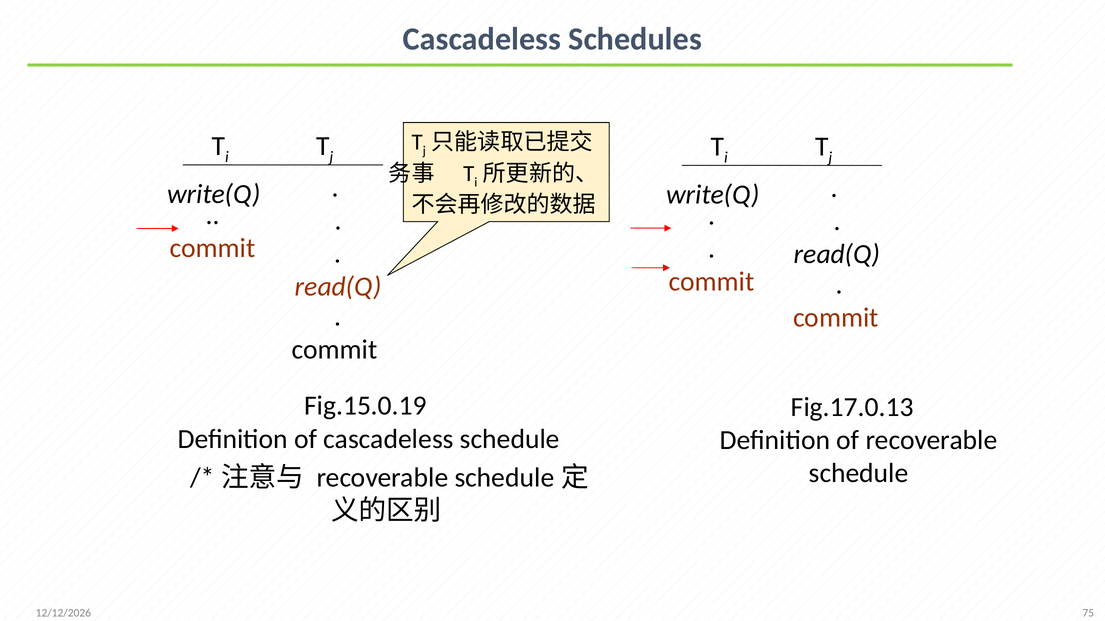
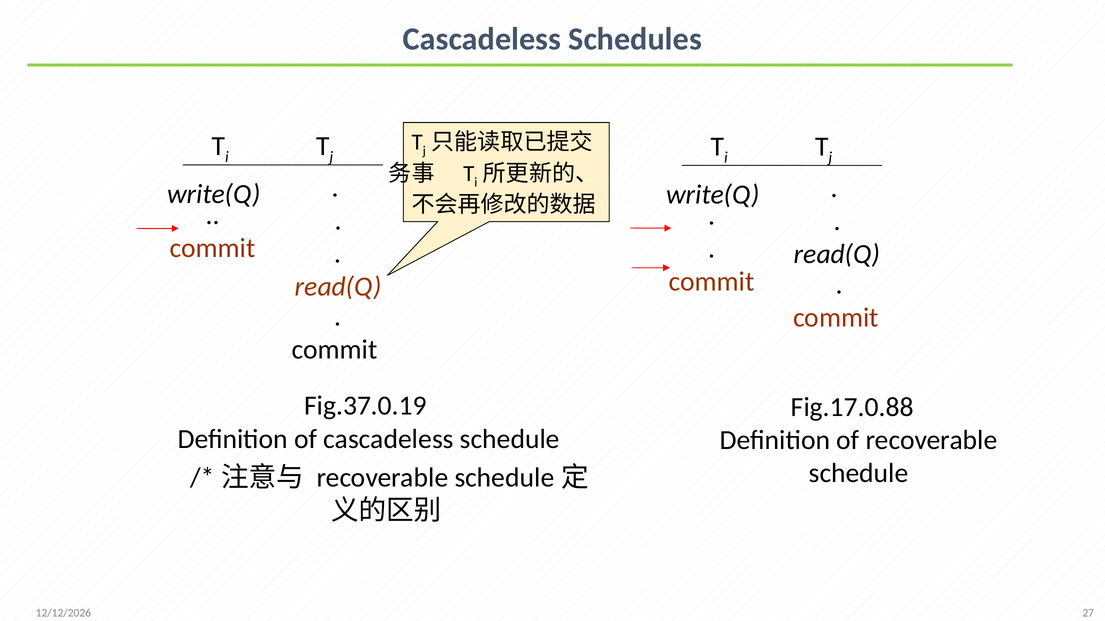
Fig.15.0.19: Fig.15.0.19 -> Fig.37.0.19 (365, 406)
Fig.17.0.13: Fig.17.0.13 -> Fig.17.0.88 (852, 407)
75: 75 -> 27 (1088, 613)
